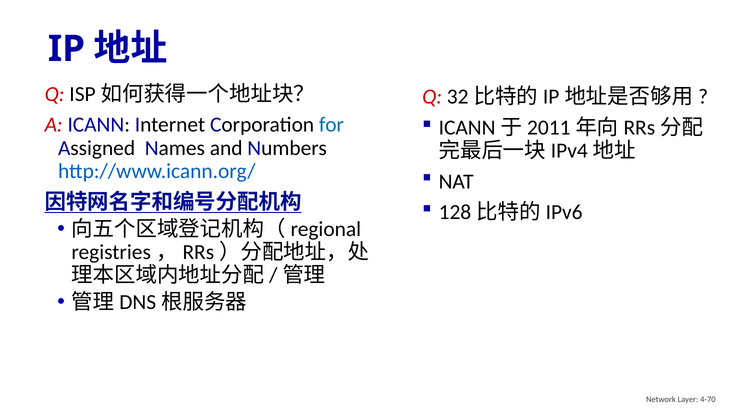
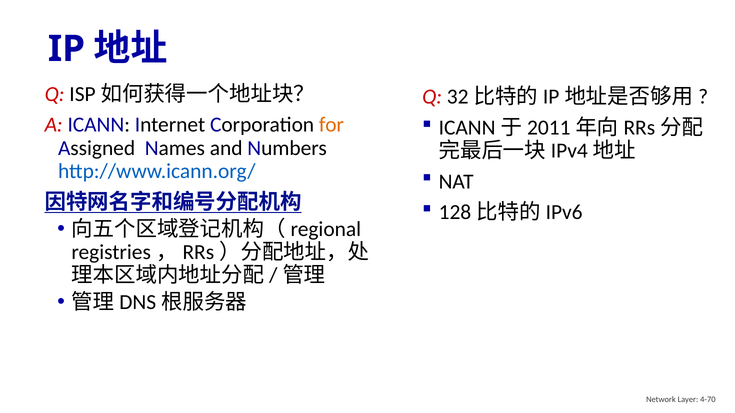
for colour: blue -> orange (331, 125)
